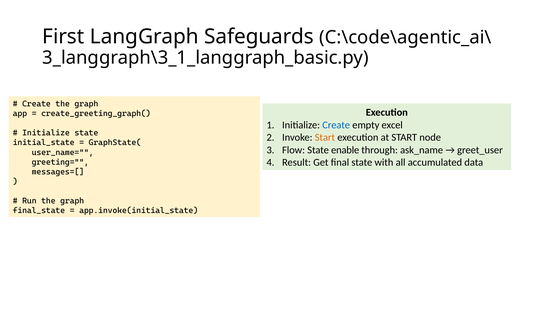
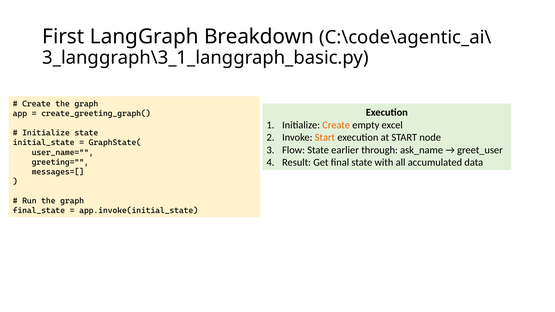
Safeguards: Safeguards -> Breakdown (259, 37)
Create colour: blue -> orange (336, 125)
enable: enable -> earlier (345, 150)
